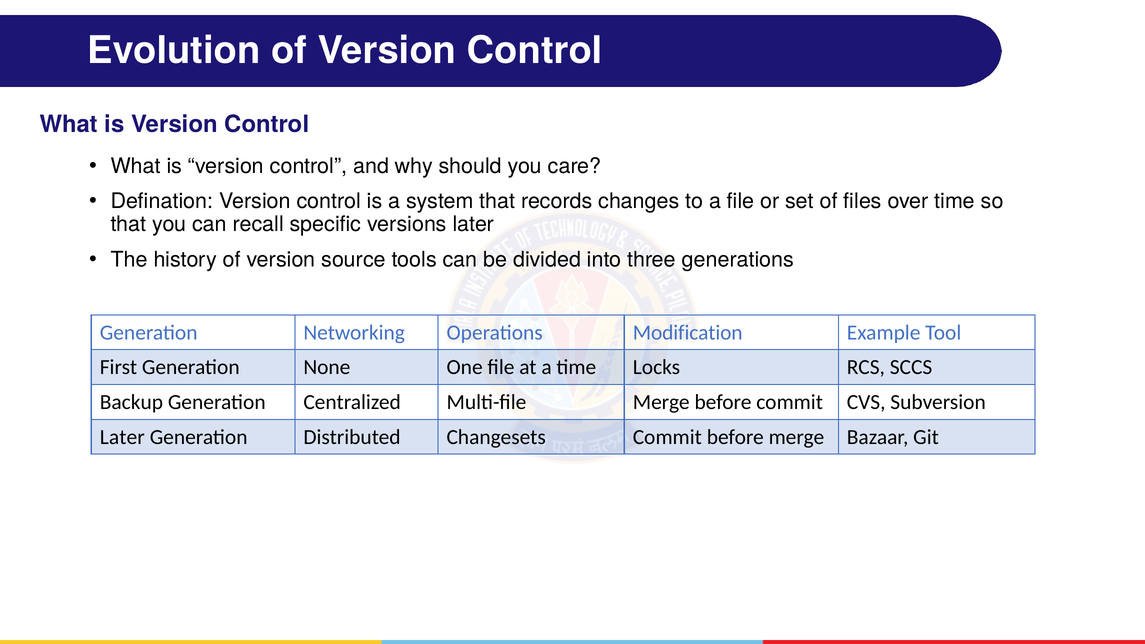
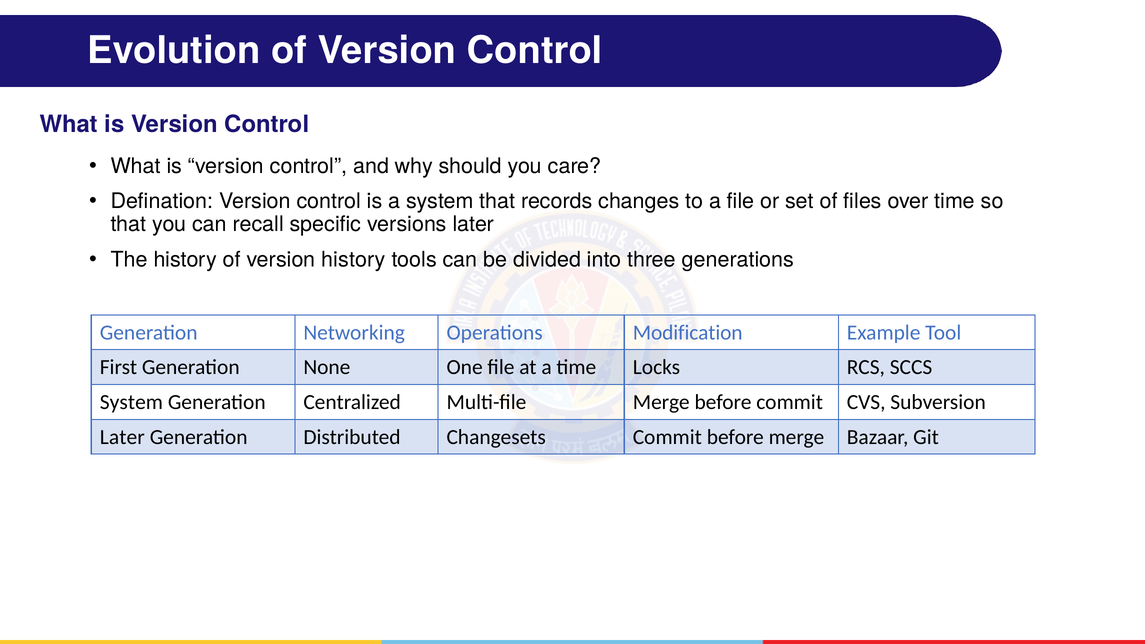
version source: source -> history (353, 259)
Backup: Backup -> System (131, 402)
